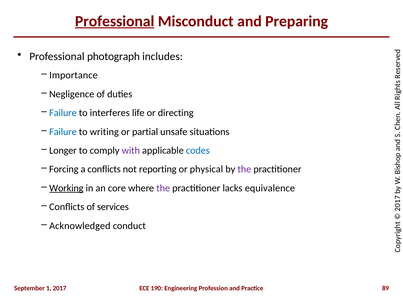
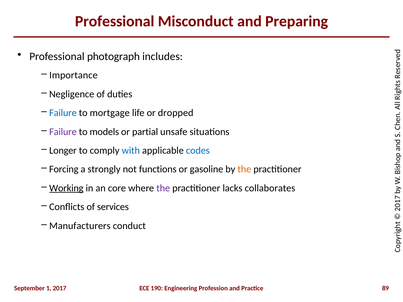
Professional underline: present -> none (115, 21)
interferes: interferes -> mortgage (110, 113)
directing: directing -> dropped (176, 113)
Failure colour: blue -> purple (63, 132)
writing: writing -> models (104, 132)
with colour: purple -> blue (131, 151)
a conflicts: conflicts -> strongly (104, 169)
reporting: reporting -> functions (158, 169)
physical: physical -> gasoline (207, 169)
the colour: purple -> orange (244, 169)
equivalence: equivalence -> collaborates (270, 188)
Acknowledged: Acknowledged -> Manufacturers (80, 226)
